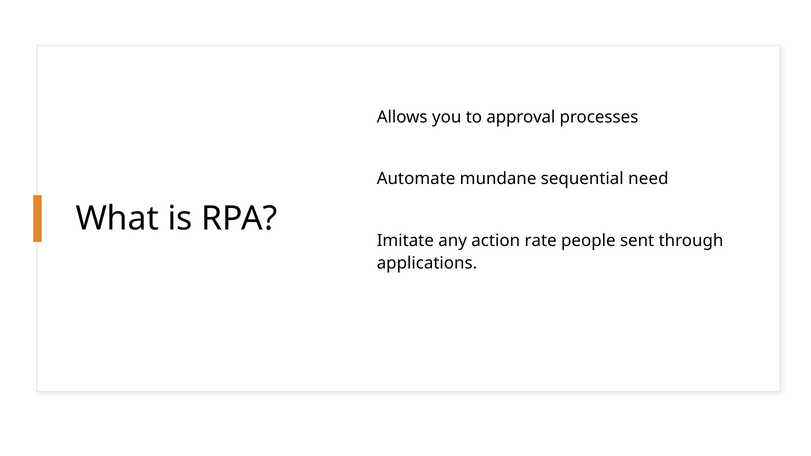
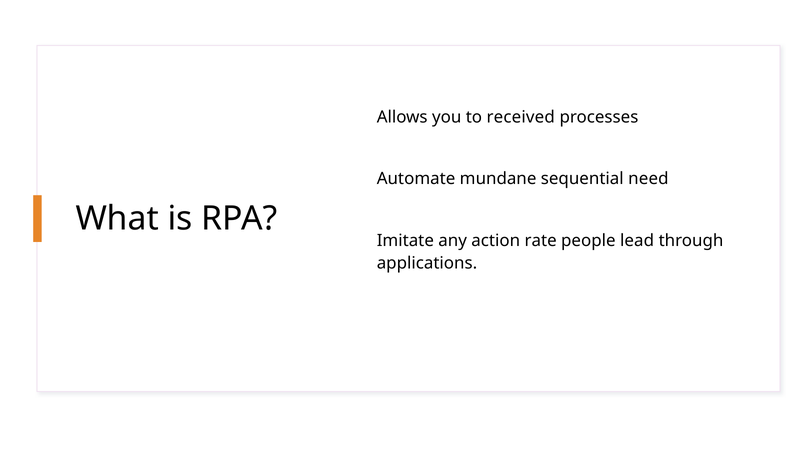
approval: approval -> received (521, 117)
sent: sent -> lead (637, 241)
